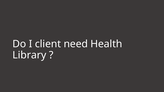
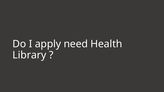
client: client -> apply (48, 44)
